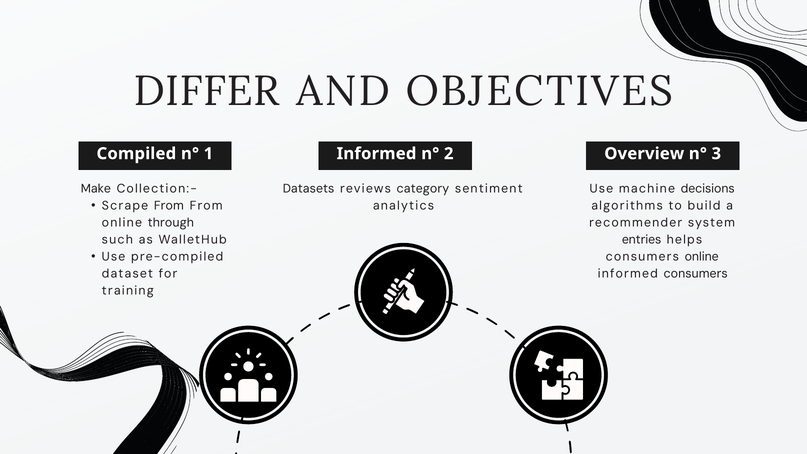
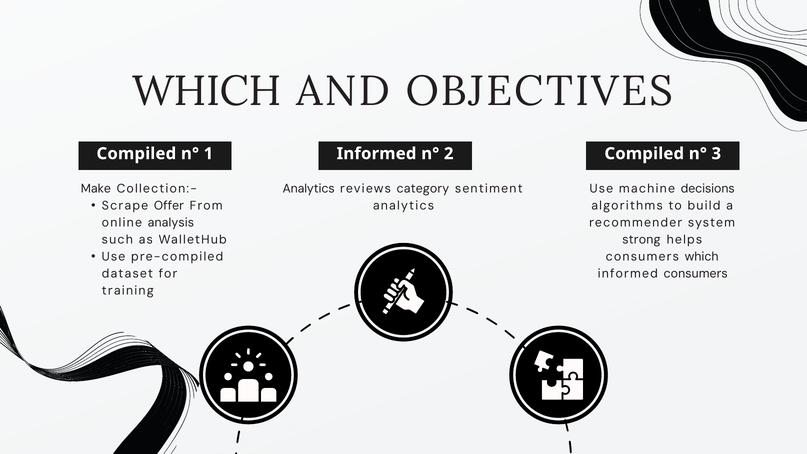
DIFFER: DIFFER -> WHICH (207, 91)
Overview: Overview -> Compiled (644, 154)
Datasets: Datasets -> Analytics (309, 189)
Scrape From: From -> Offer (169, 206)
through: through -> analysis (171, 223)
entries: entries -> strong (641, 240)
consumers online: online -> which (702, 257)
